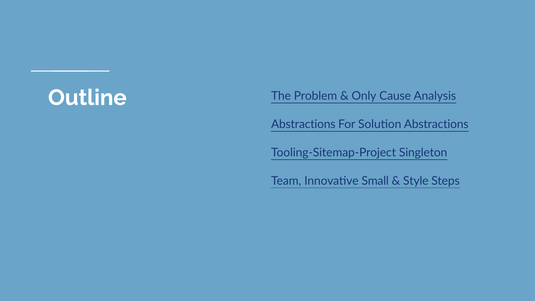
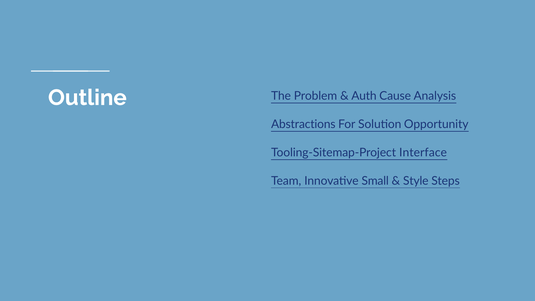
Only: Only -> Auth (364, 96)
Solution Abstractions: Abstractions -> Opportunity (436, 124)
Singleton: Singleton -> Interface (423, 152)
